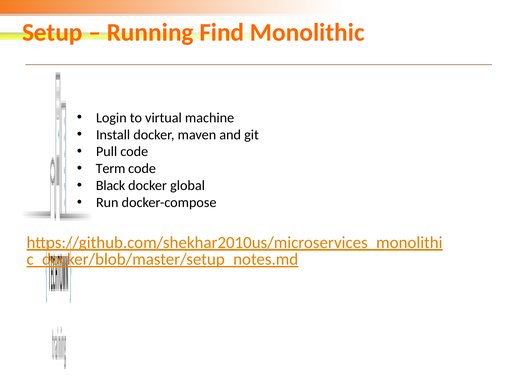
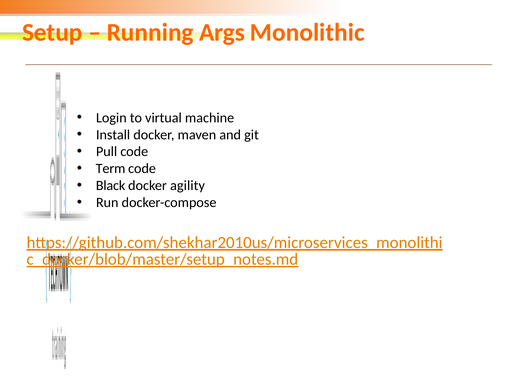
Find: Find -> Args (222, 32)
global: global -> agility (187, 186)
